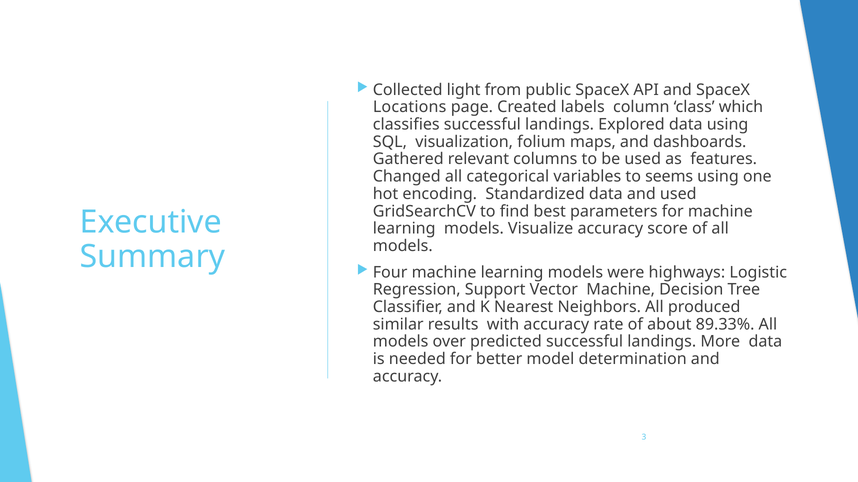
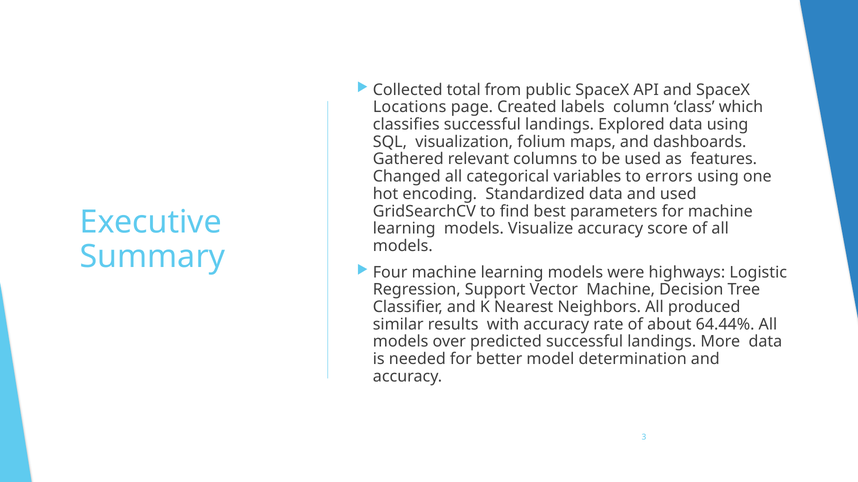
light: light -> total (464, 90)
seems: seems -> errors (669, 177)
89.33%: 89.33% -> 64.44% (725, 325)
